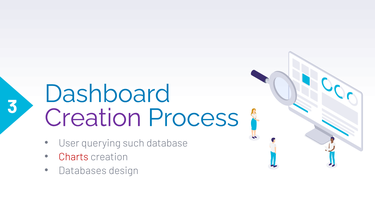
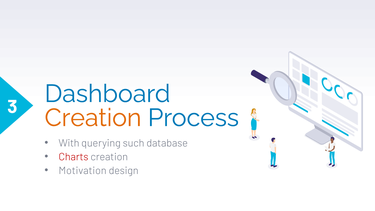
Creation colour: purple -> orange (93, 118)
User: User -> With (69, 143)
Databases: Databases -> Motivation (83, 171)
